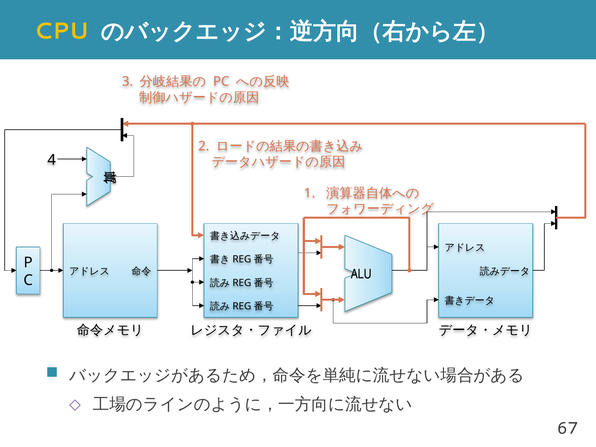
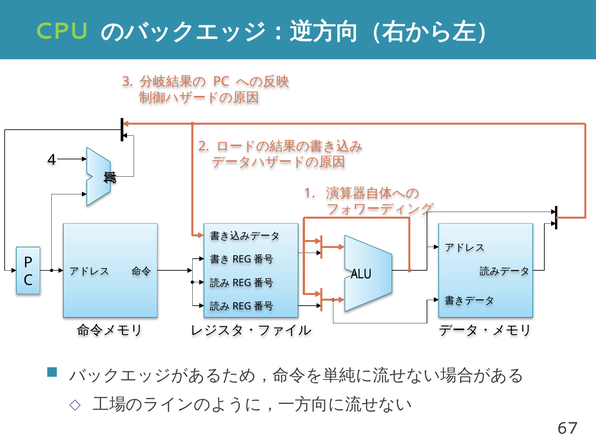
CPU colour: yellow -> light green (62, 31)
